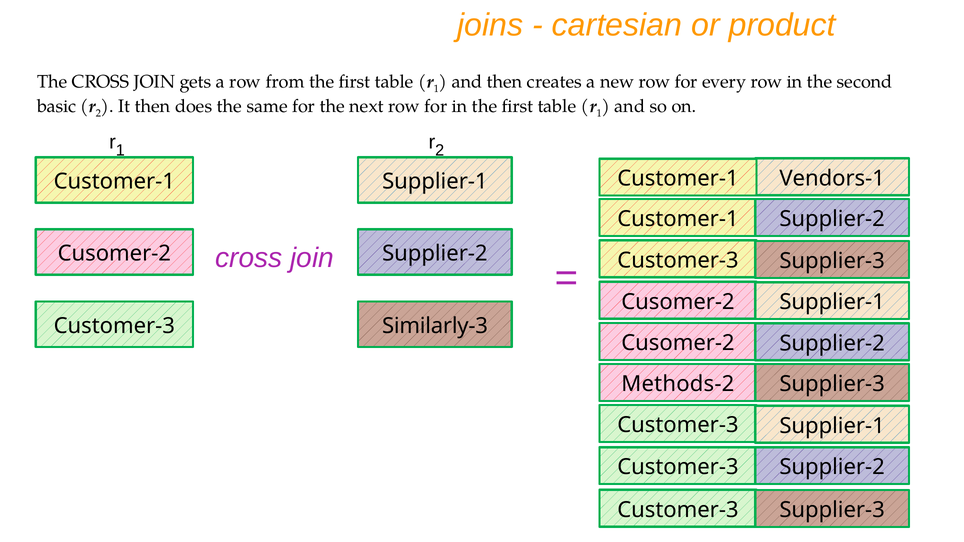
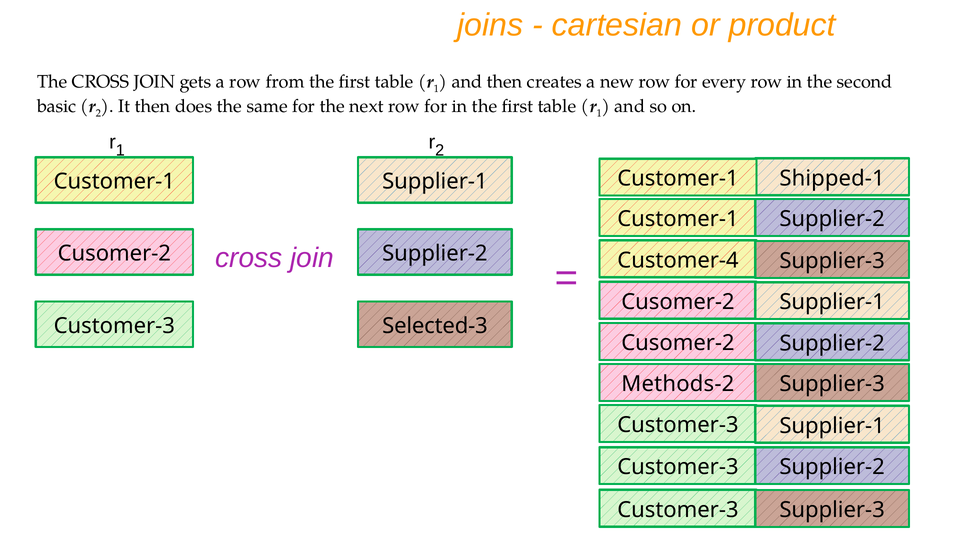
Vendors-1: Vendors-1 -> Shipped-1 (832, 178)
Customer-3: Customer-3 -> Customer-4 (678, 260)
Similarly-3: Similarly-3 -> Selected-3 (435, 326)
